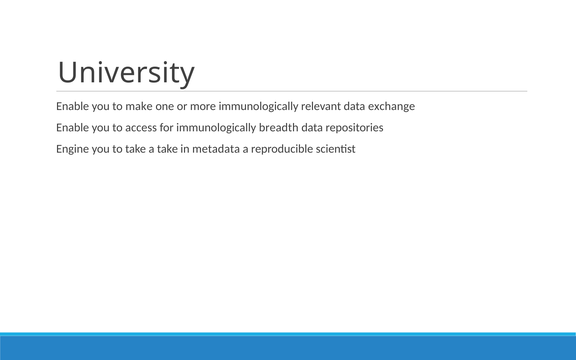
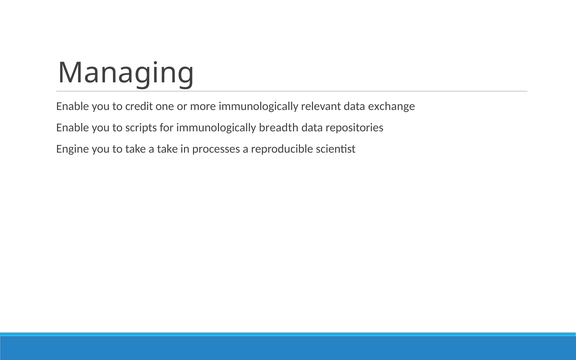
University: University -> Managing (126, 73)
make: make -> credit (139, 106)
access: access -> scripts (141, 128)
metadata: metadata -> processes (216, 149)
